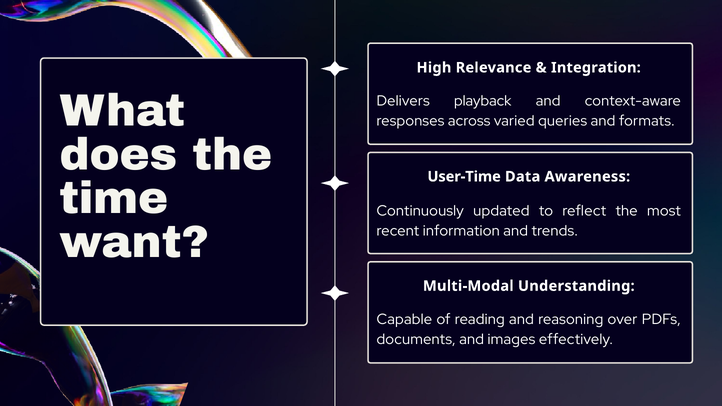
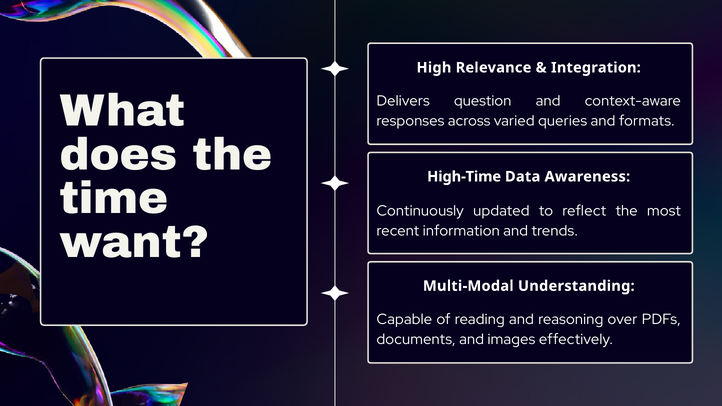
playback: playback -> question (483, 101)
User-Time: User-Time -> High-Time (464, 177)
